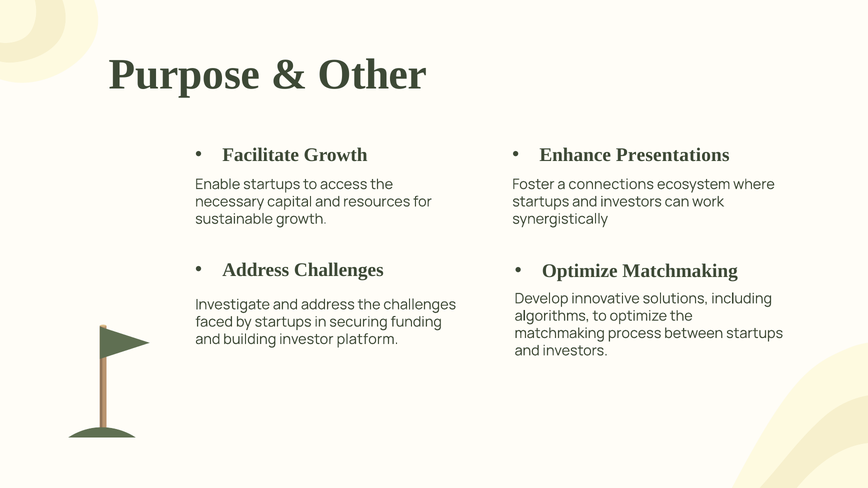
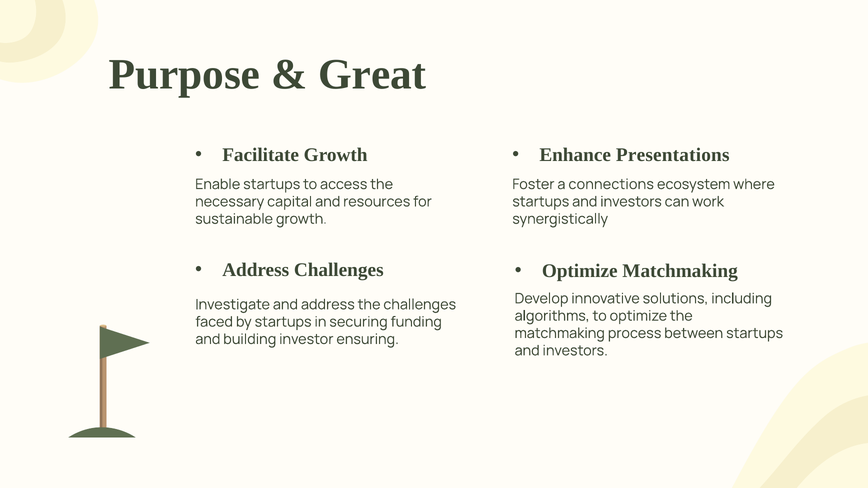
Other: Other -> Great (372, 75)
platform: platform -> ensuring (368, 339)
